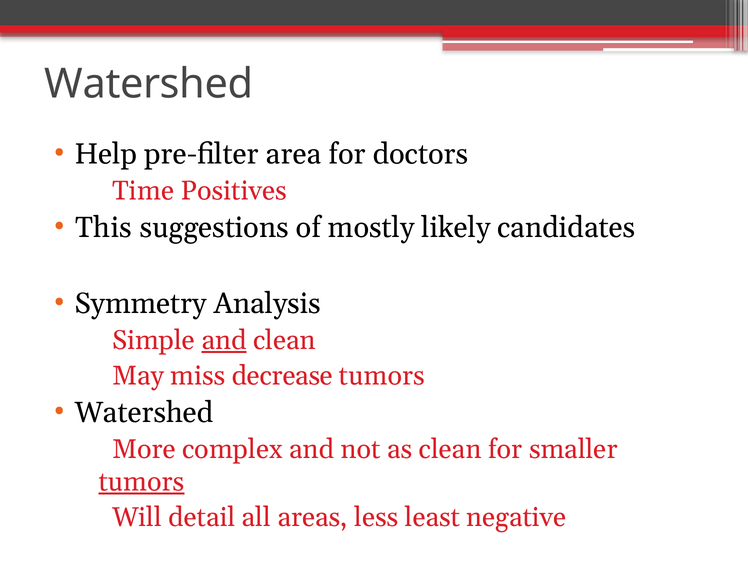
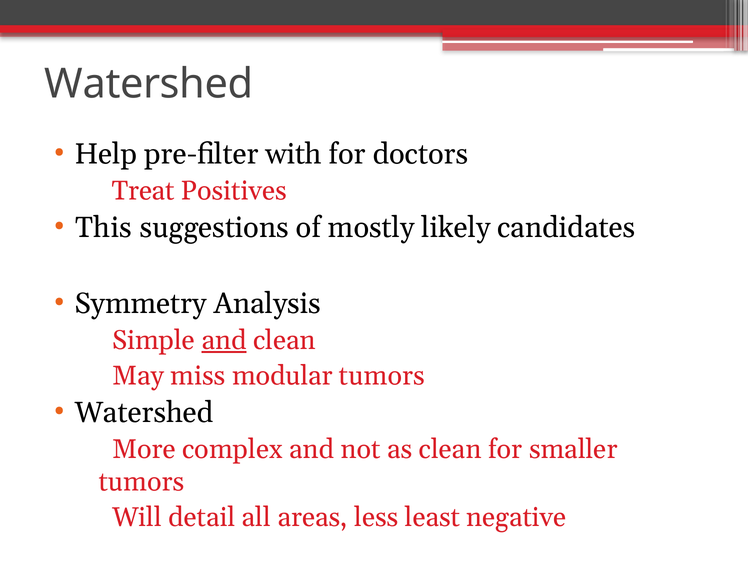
area: area -> with (294, 154)
Time: Time -> Treat (143, 191)
decrease: decrease -> modular (282, 376)
tumors underline: present -> none (142, 482)
